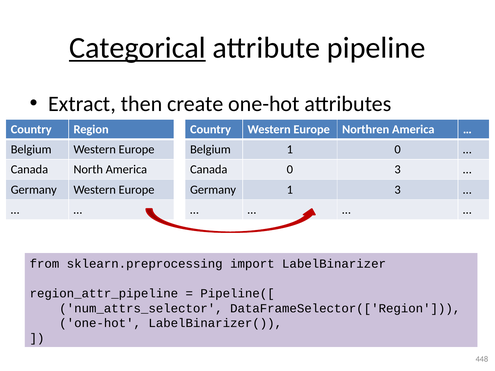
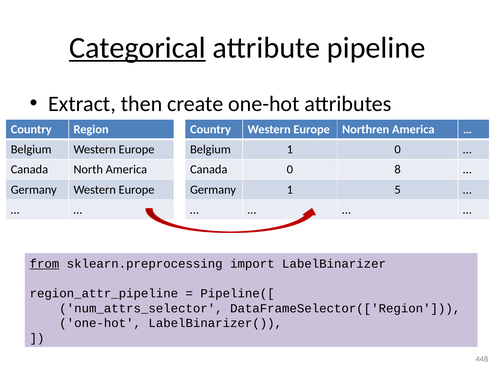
0 3: 3 -> 8 (398, 170)
1 3: 3 -> 5 (398, 190)
from underline: none -> present (44, 264)
